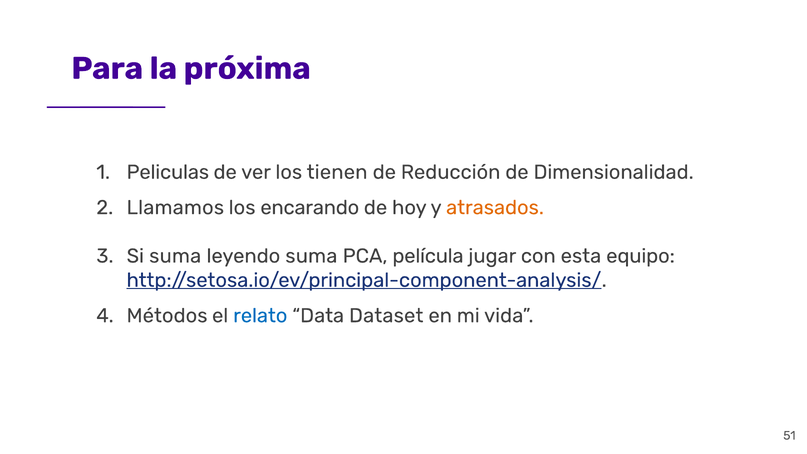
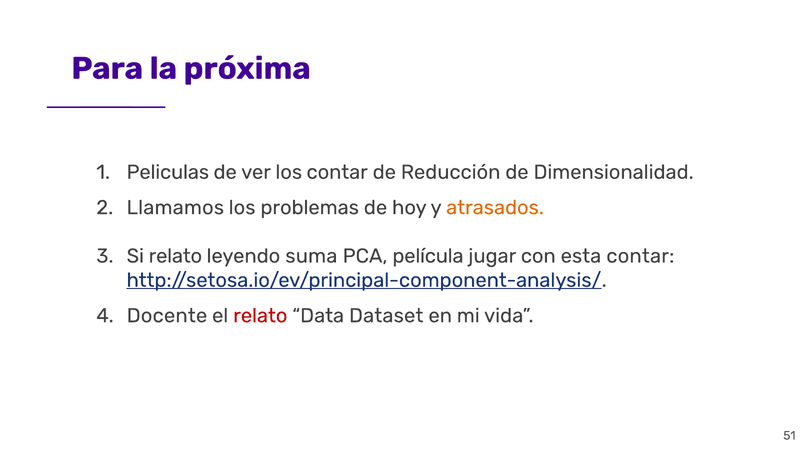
los tienen: tienen -> contar (337, 172)
encarando: encarando -> problemas (310, 208)
Si suma: suma -> relato (175, 256)
esta equipo: equipo -> contar (640, 256)
Métodos: Métodos -> Docente (167, 316)
relato colour: blue -> red (260, 316)
